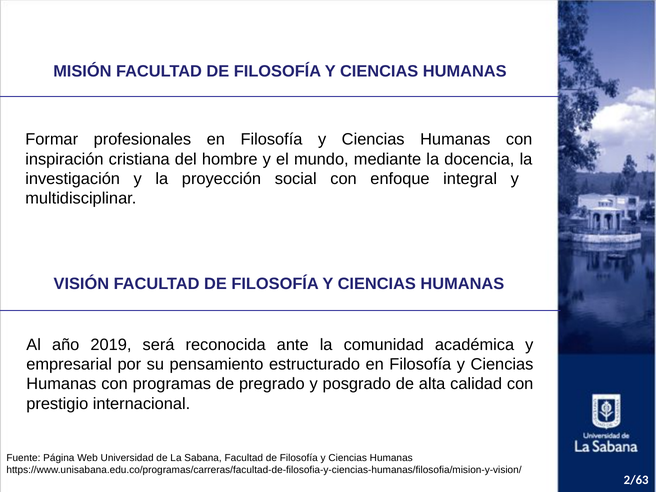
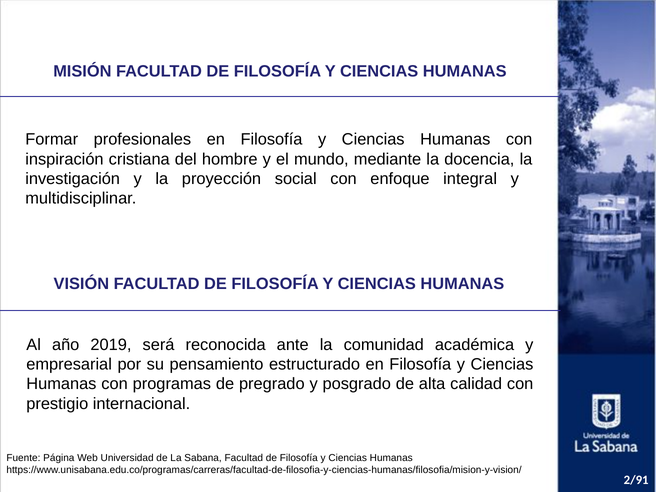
2/63: 2/63 -> 2/91 (636, 480)
